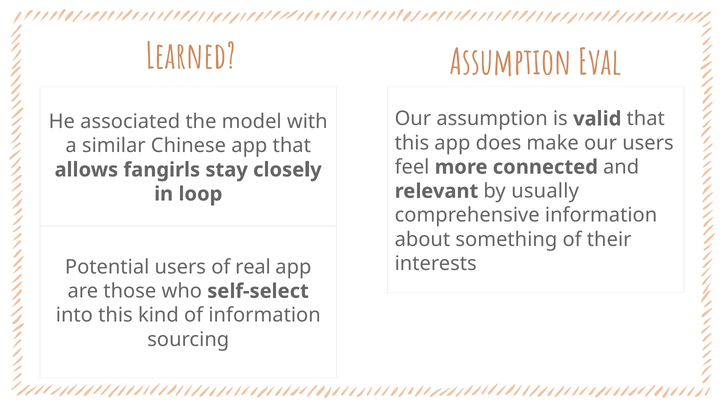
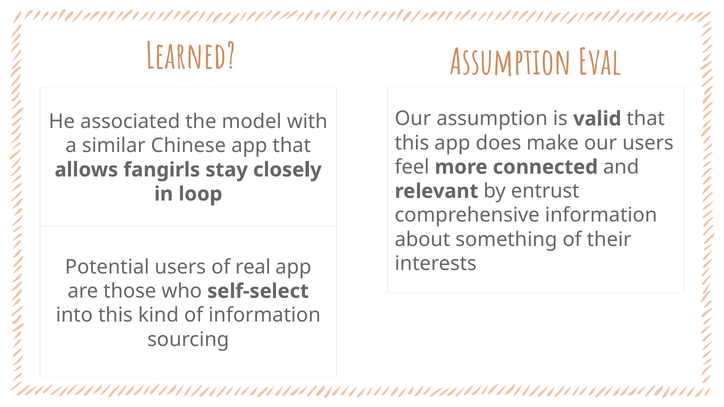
usually: usually -> entrust (545, 191)
